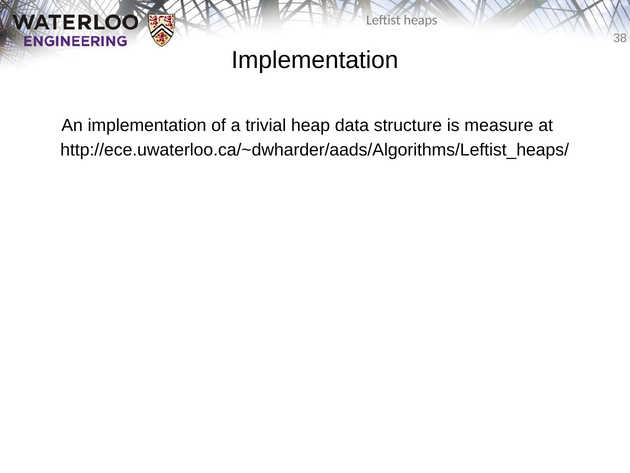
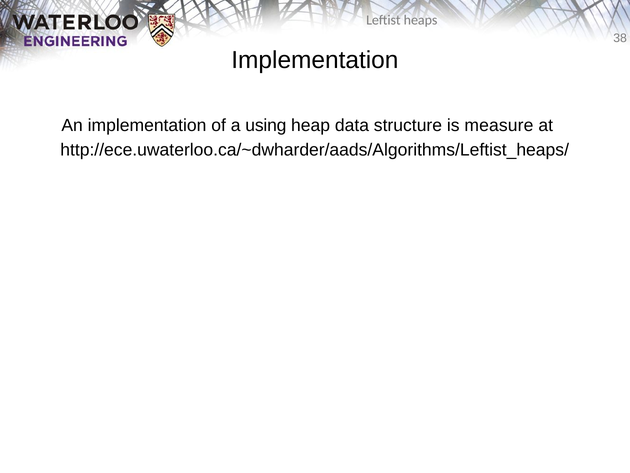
trivial: trivial -> using (266, 125)
